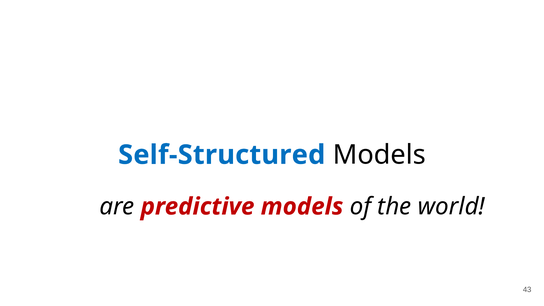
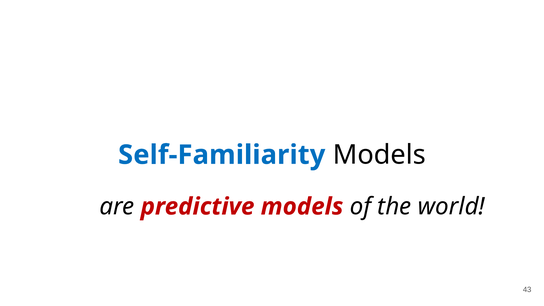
Self-Structured: Self-Structured -> Self-Familiarity (222, 155)
